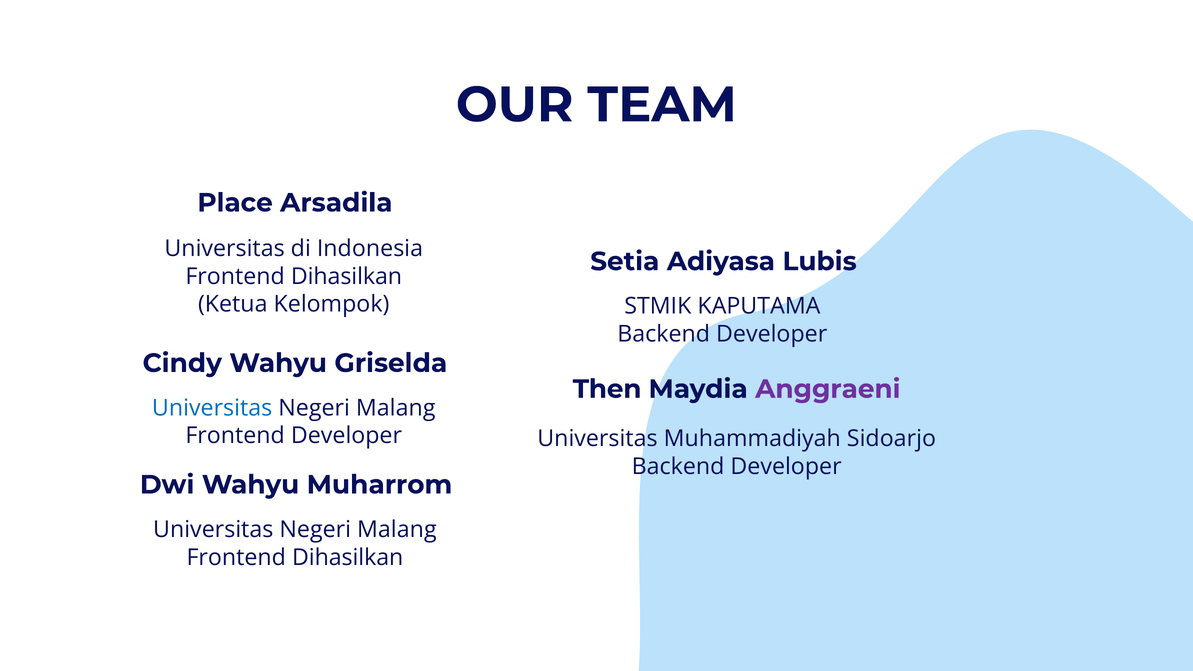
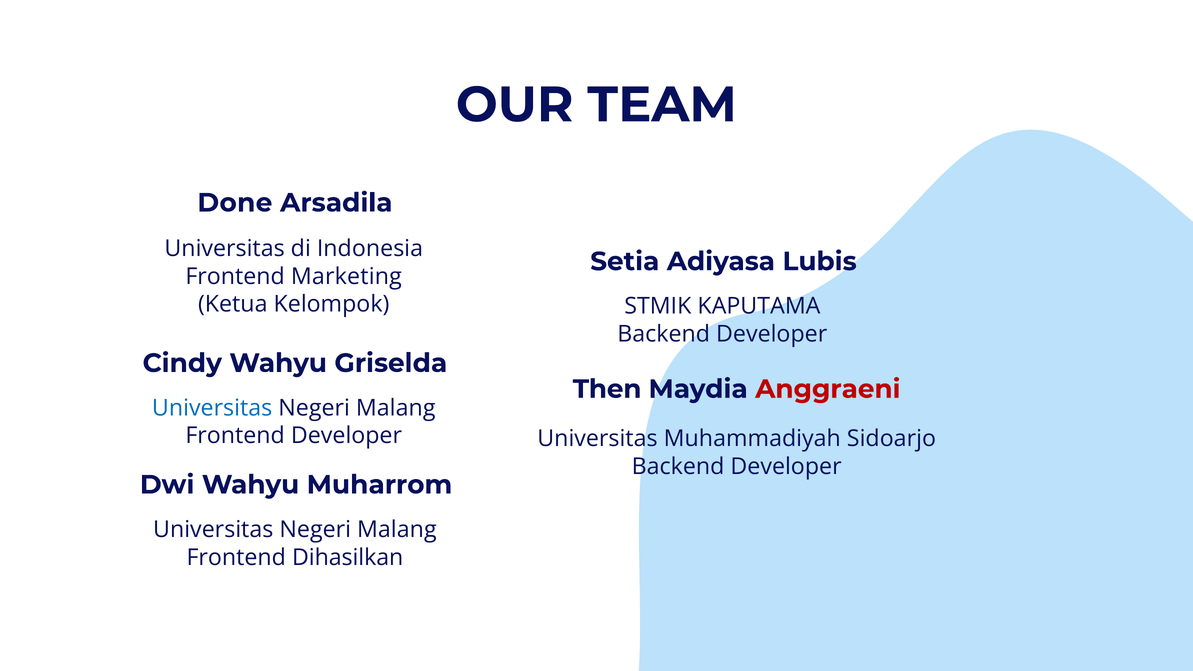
Place: Place -> Done (235, 203)
Dihasilkan: Dihasilkan -> Marketing (346, 276)
Anggraeni colour: purple -> red (828, 389)
